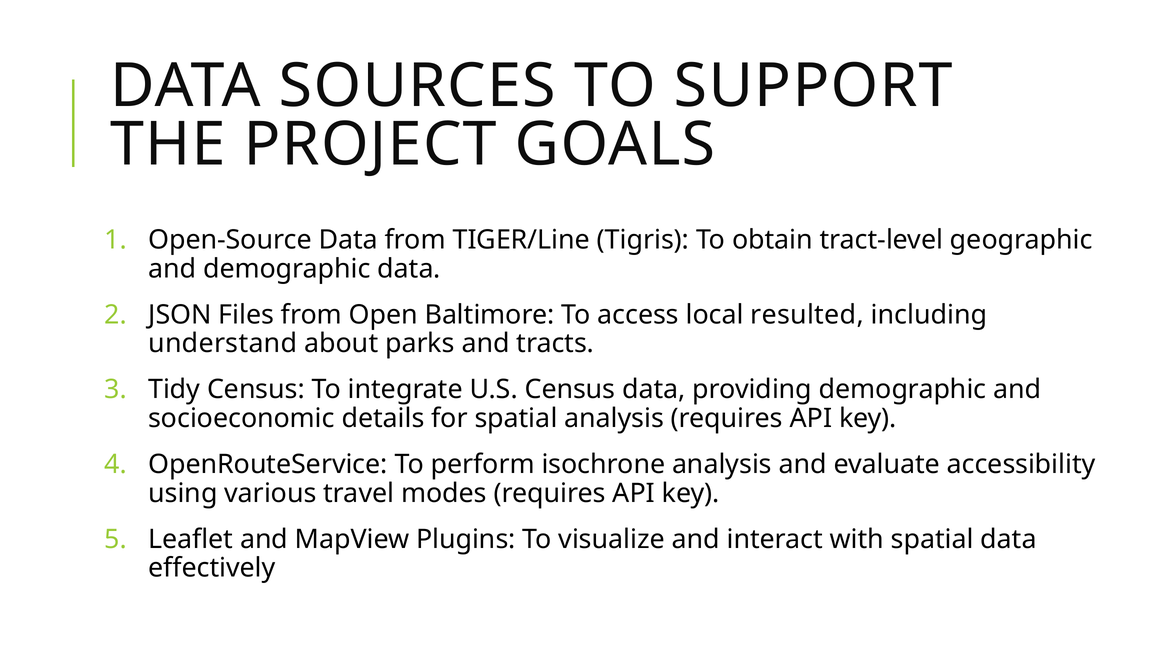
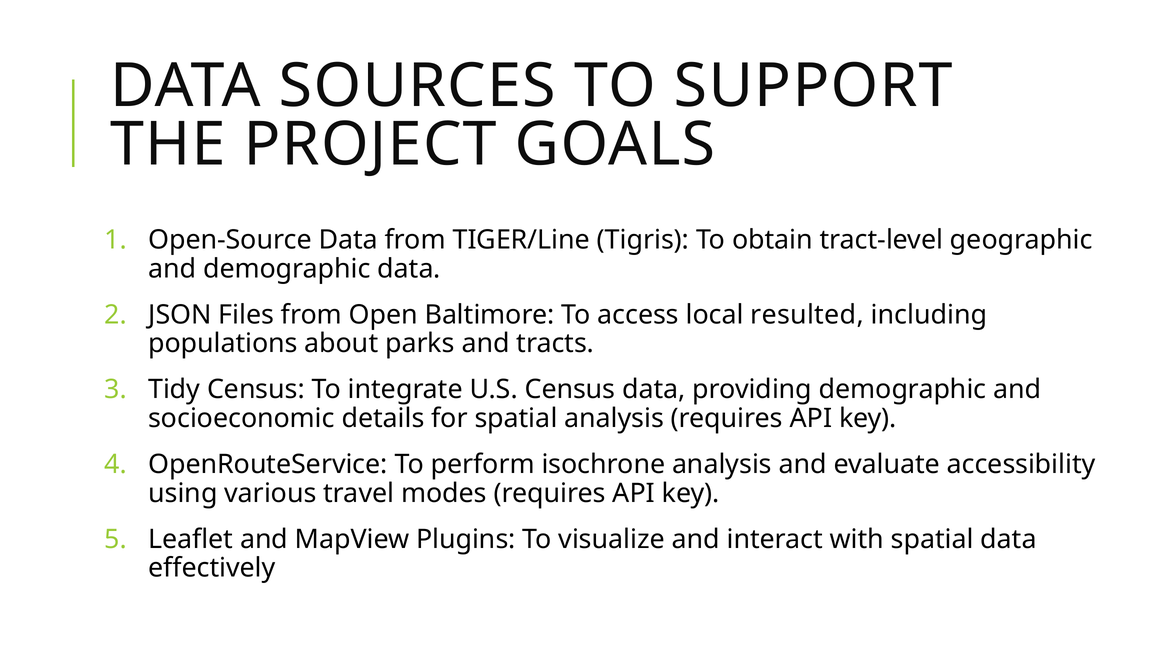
understand: understand -> populations (223, 344)
